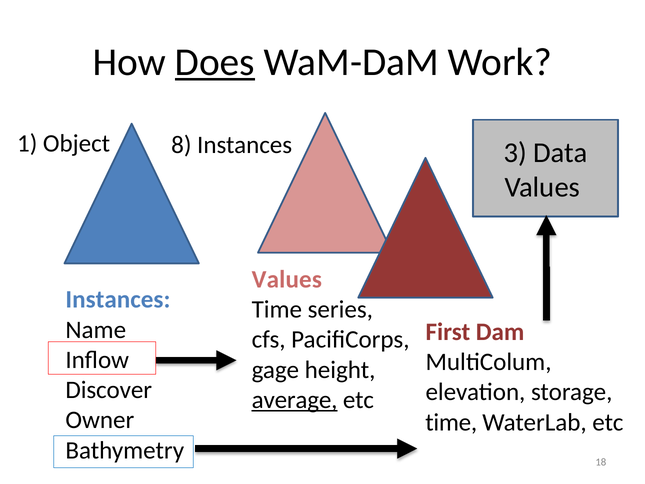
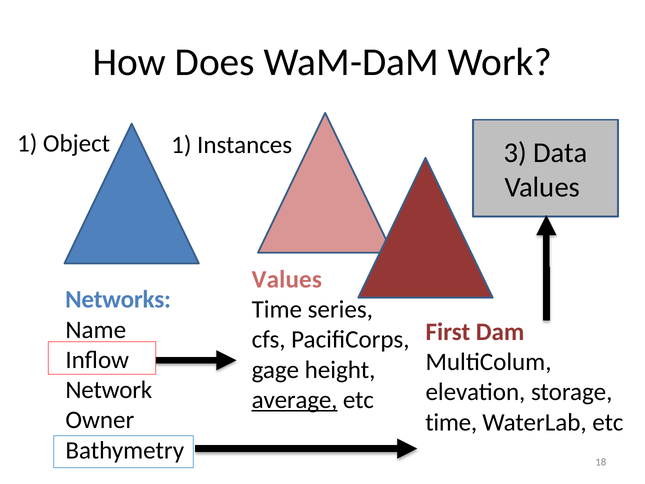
Does underline: present -> none (215, 62)
Object 8: 8 -> 1 (181, 145)
Instances: Instances -> Networks (118, 299)
Discover: Discover -> Network (109, 390)
